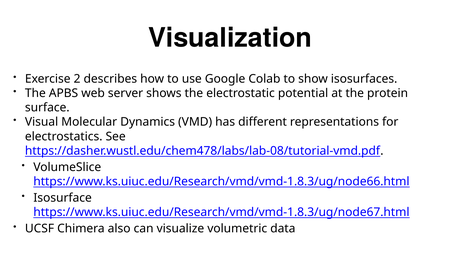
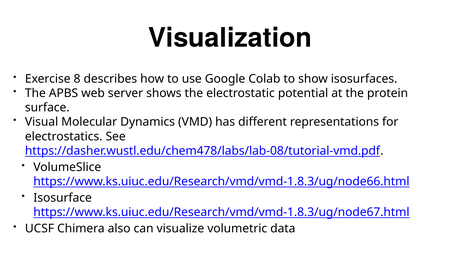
2: 2 -> 8 (77, 79)
